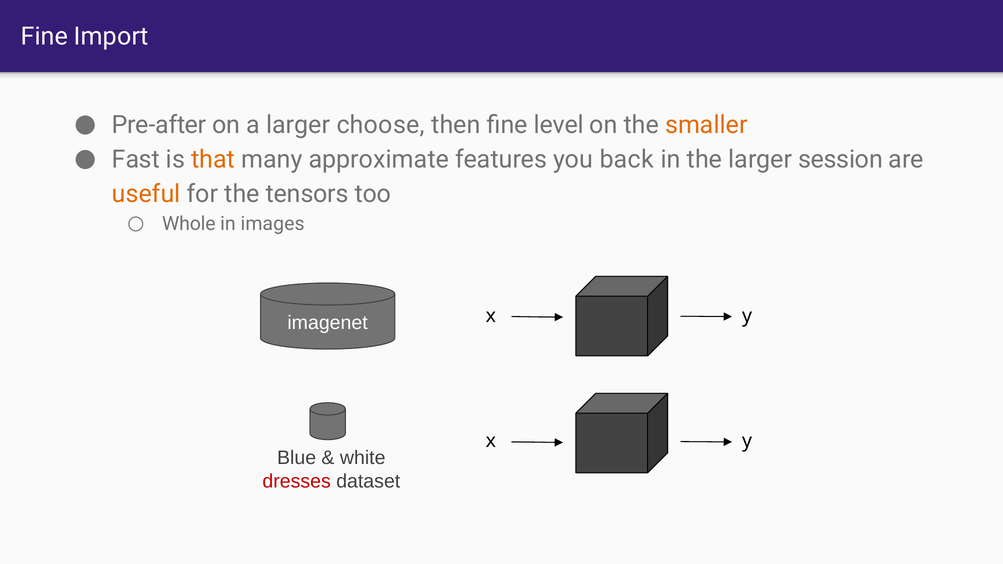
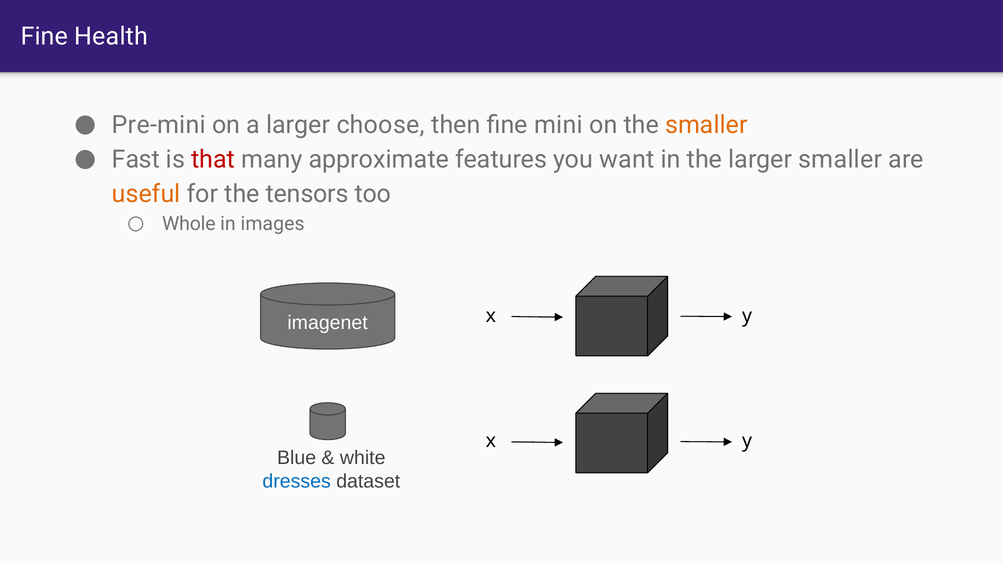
Import: Import -> Health (111, 37)
Pre-after: Pre-after -> Pre-mini (159, 125)
level: level -> mini (558, 125)
that colour: orange -> red (213, 159)
back: back -> want (627, 159)
larger session: session -> smaller (840, 159)
dresses colour: red -> blue (297, 481)
